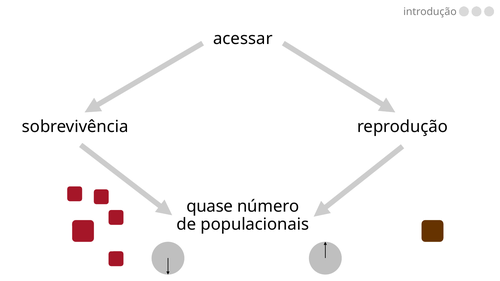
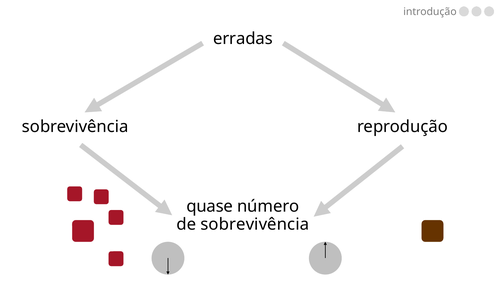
acessar: acessar -> erradas (243, 39)
de populacionais: populacionais -> sobrevivência (255, 224)
